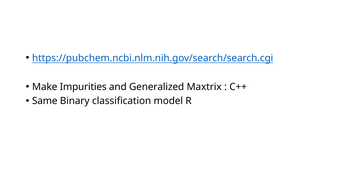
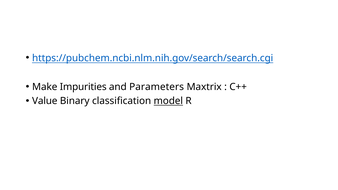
Generalized: Generalized -> Parameters (157, 87)
Same: Same -> Value (45, 101)
model underline: none -> present (168, 101)
